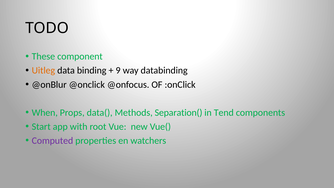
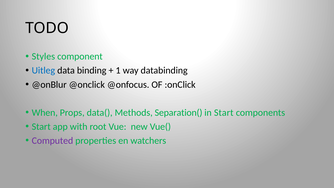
These: These -> Styles (43, 56)
Uitleg colour: orange -> blue (43, 70)
9: 9 -> 1 (118, 70)
in Tend: Tend -> Start (224, 112)
